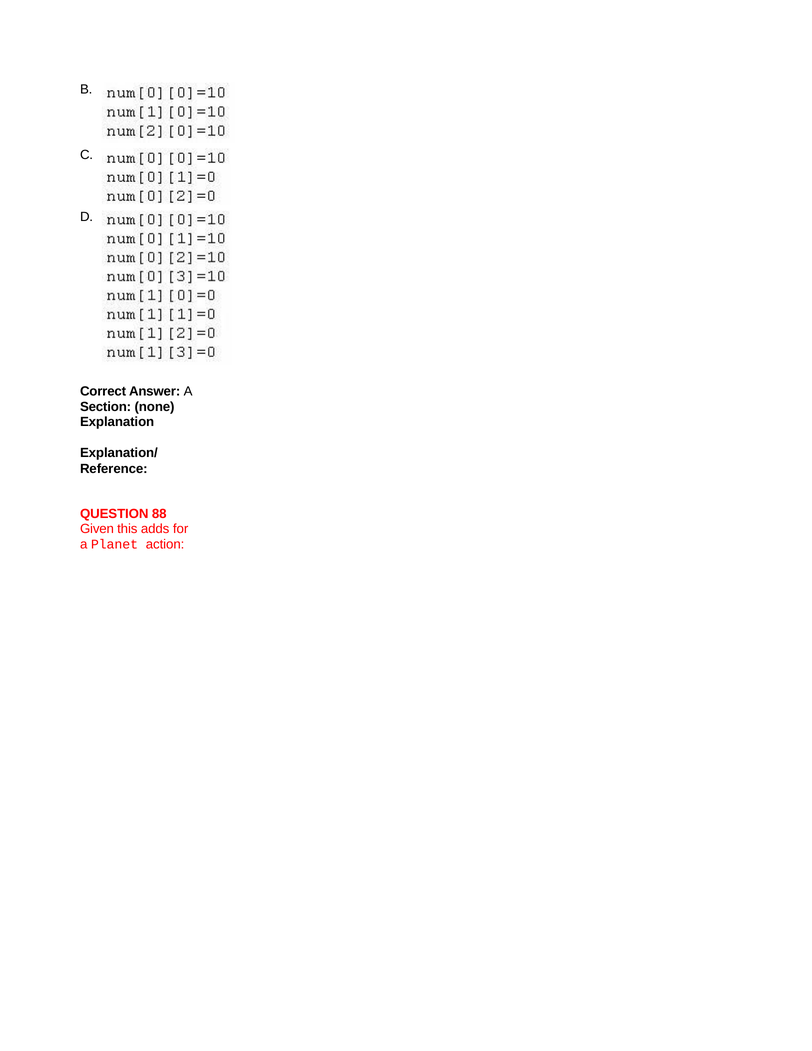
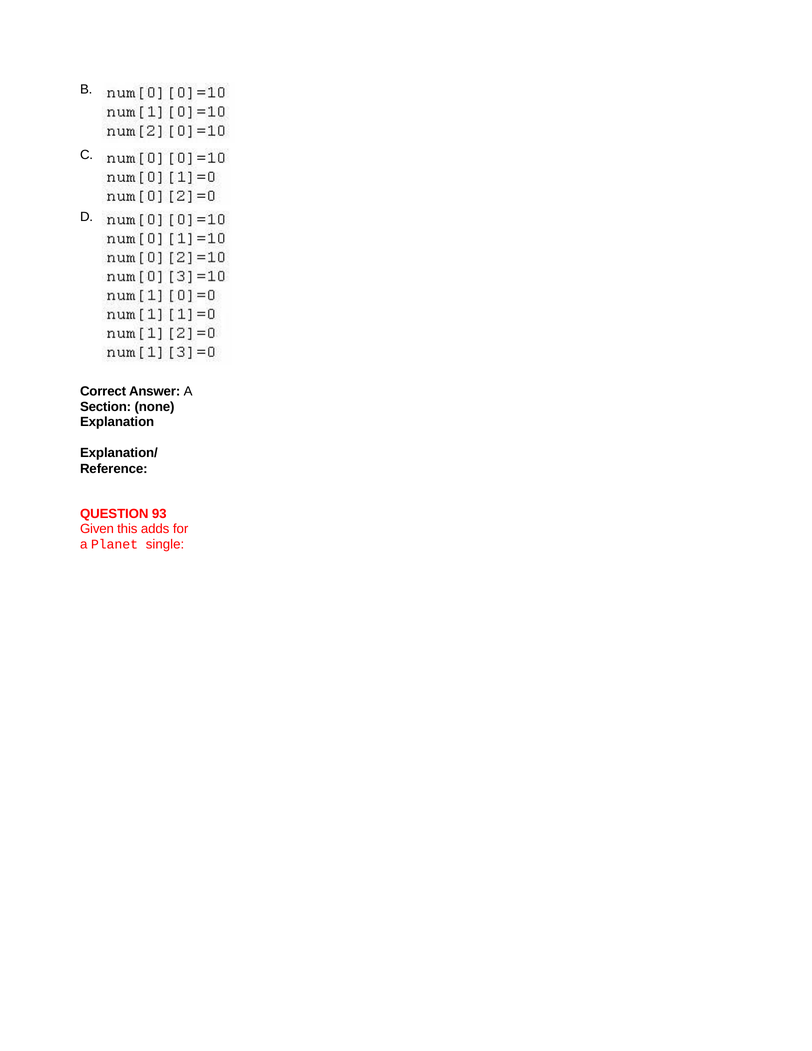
88: 88 -> 93 (159, 514)
action: action -> single (165, 544)
